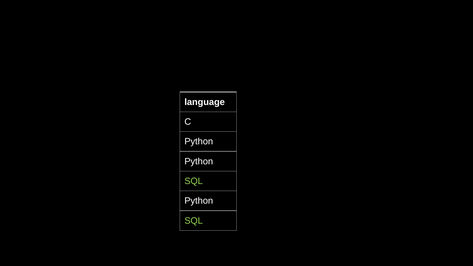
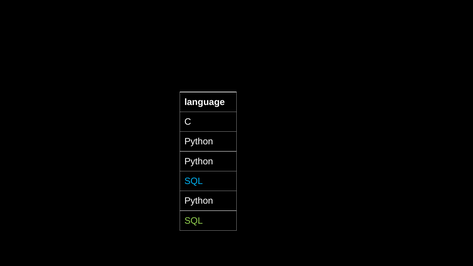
SQL colour: light green -> light blue (194, 181)
